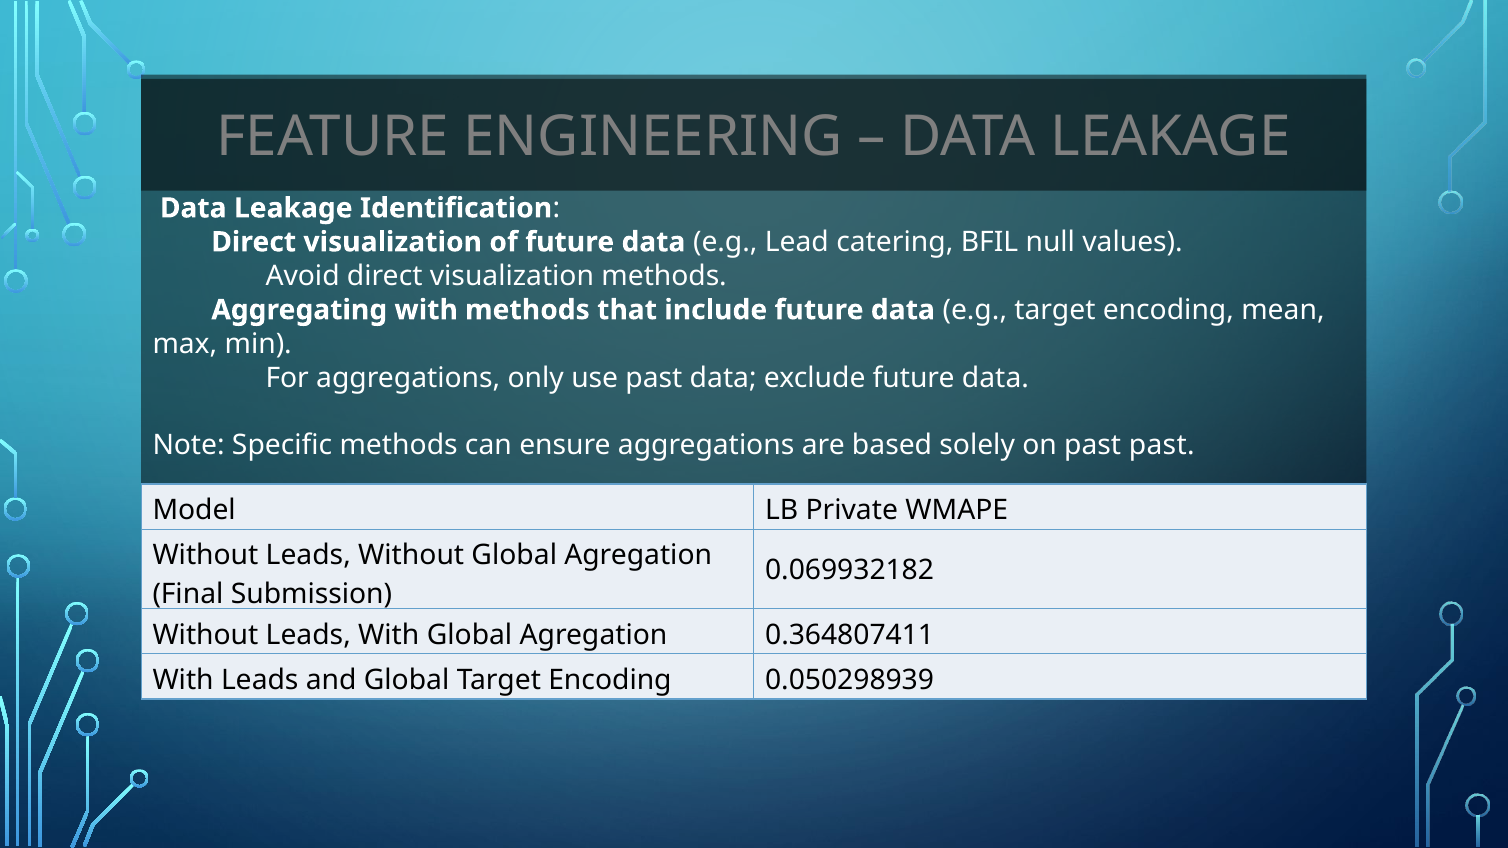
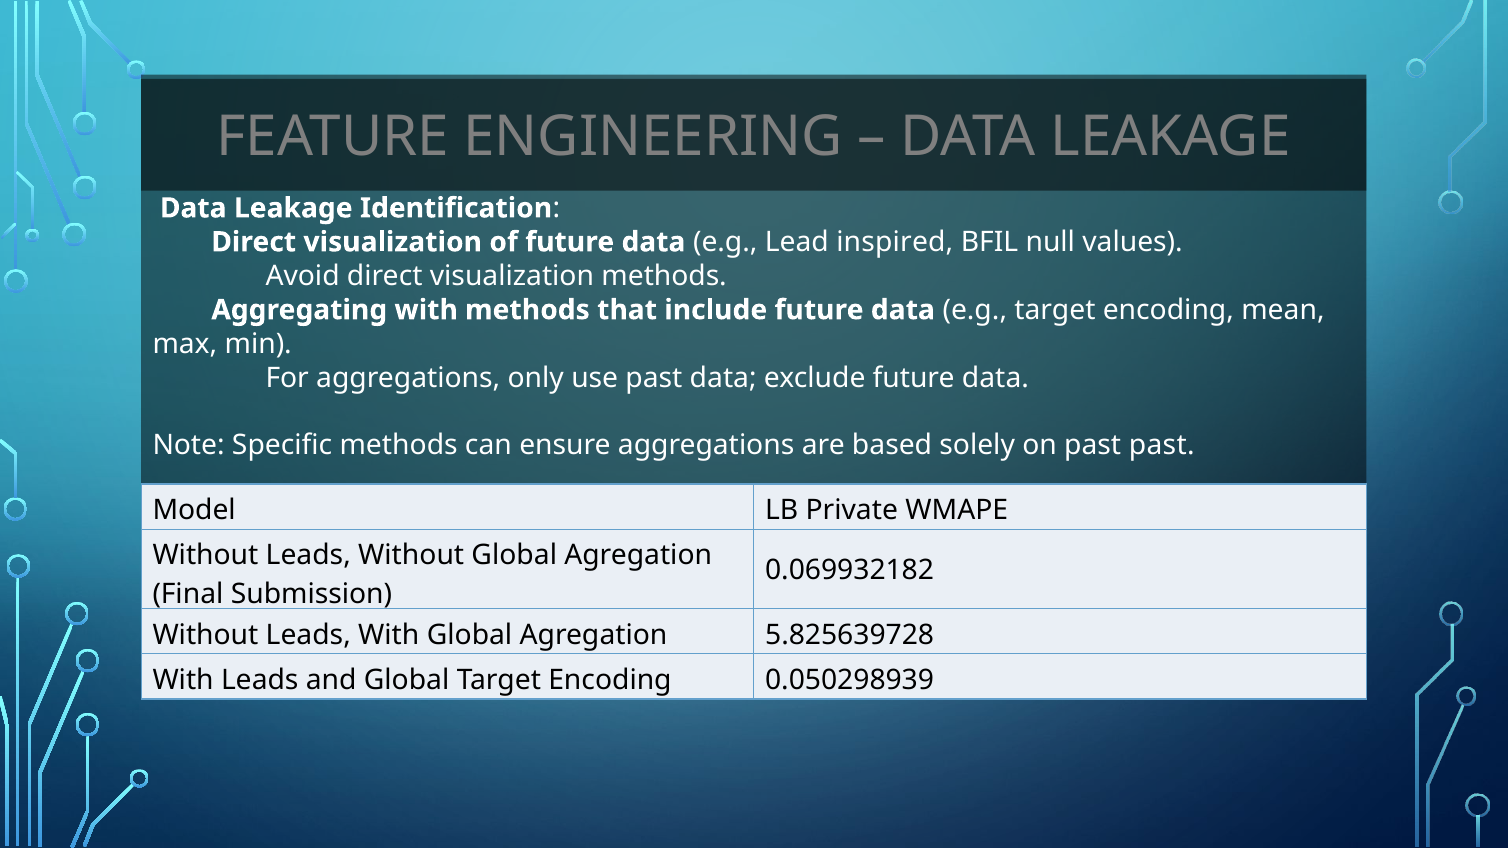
catering: catering -> inspired (895, 242)
0.364807411: 0.364807411 -> 5.825639728 (850, 635)
